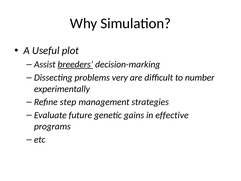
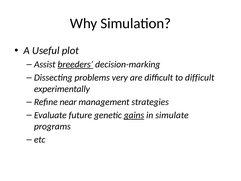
to number: number -> difficult (200, 78)
step: step -> near (68, 102)
gains underline: none -> present (134, 115)
effective: effective -> simulate (172, 115)
